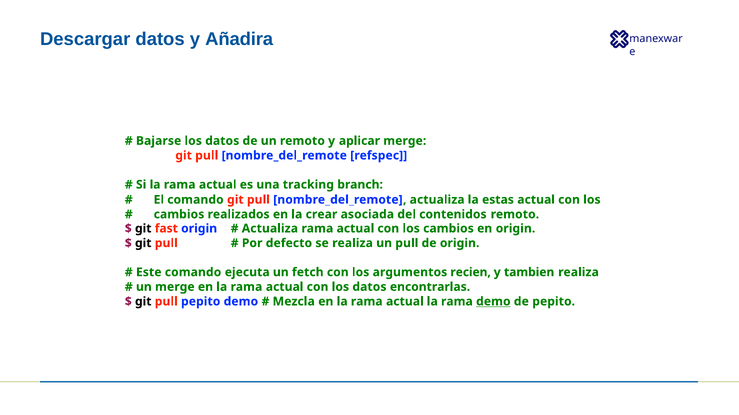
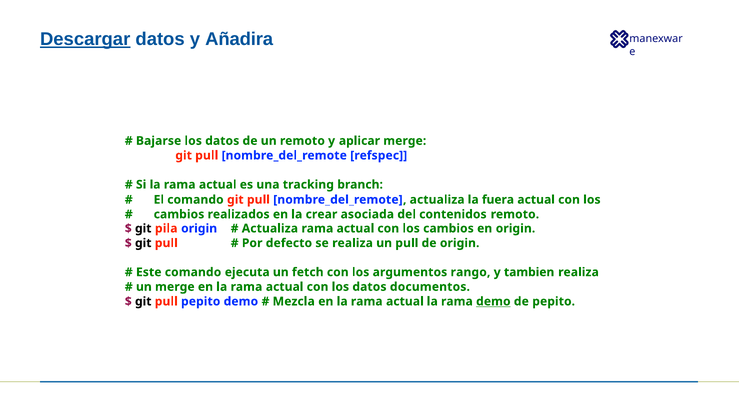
Descargar underline: none -> present (85, 39)
estas: estas -> fuera (498, 200)
fast: fast -> pila (166, 229)
recien: recien -> rango (470, 273)
encontrarlas: encontrarlas -> documentos (430, 287)
